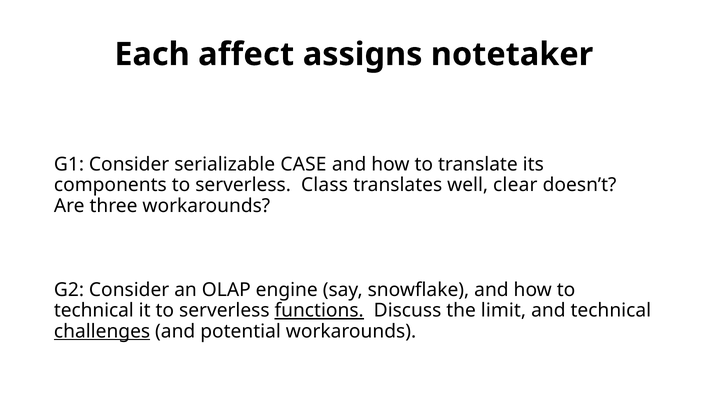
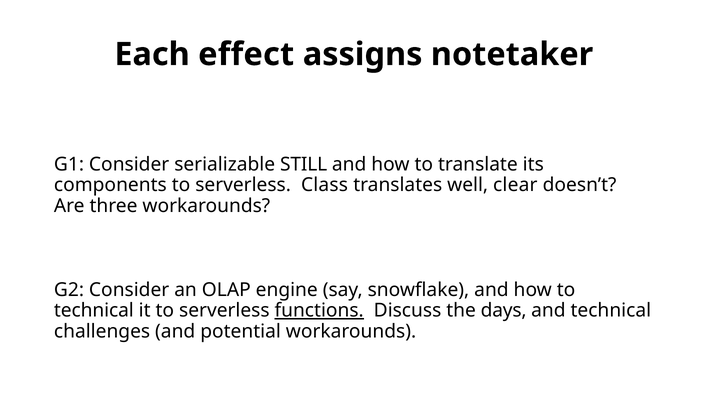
affect: affect -> effect (246, 54)
CASE: CASE -> STILL (304, 164)
limit: limit -> days (504, 311)
challenges underline: present -> none (102, 331)
